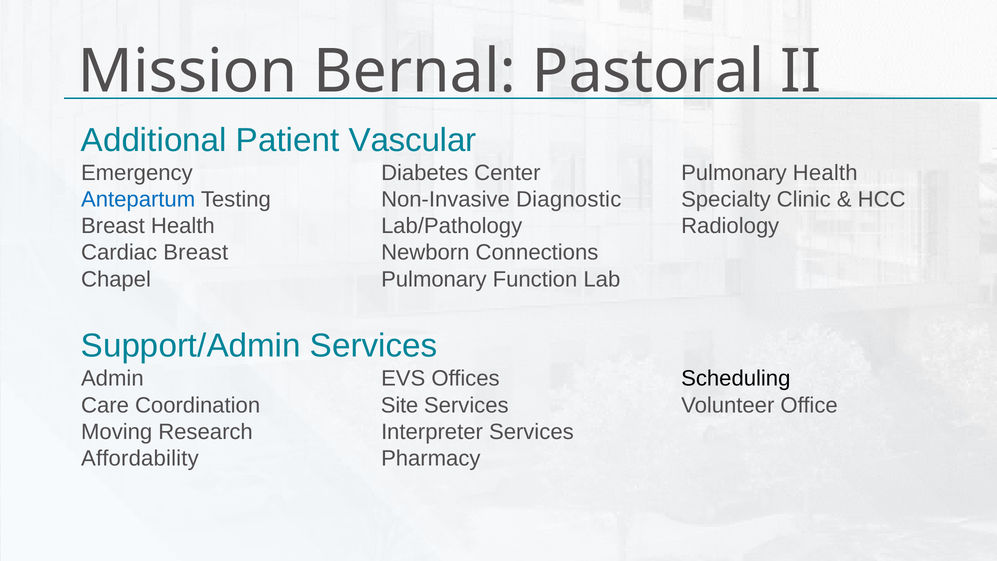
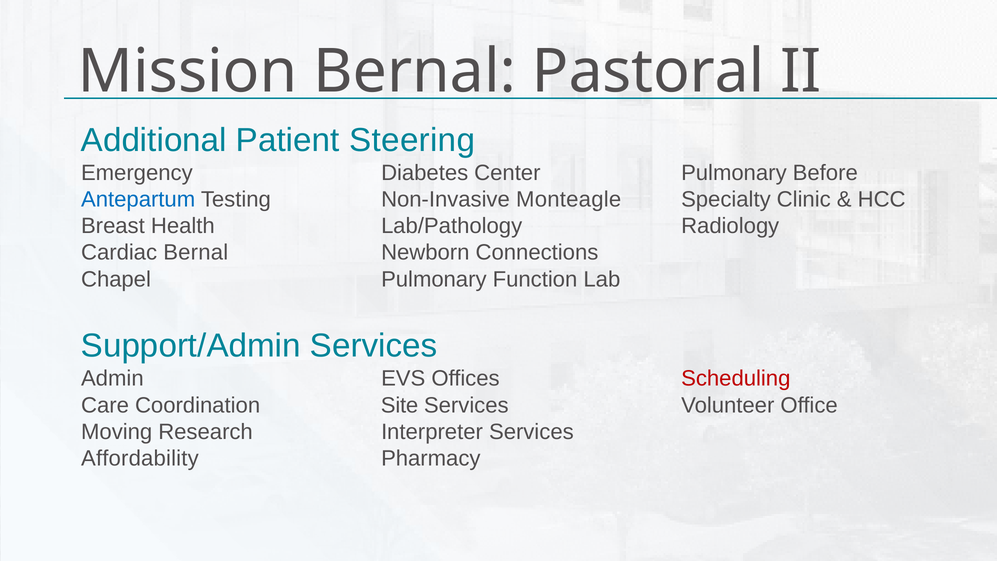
Vascular: Vascular -> Steering (412, 140)
Pulmonary Health: Health -> Before (825, 173)
Diagnostic: Diagnostic -> Monteagle (569, 199)
Cardiac Breast: Breast -> Bernal (196, 253)
Scheduling colour: black -> red (736, 379)
